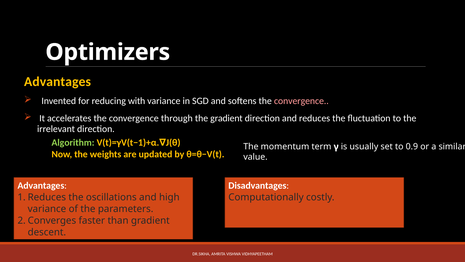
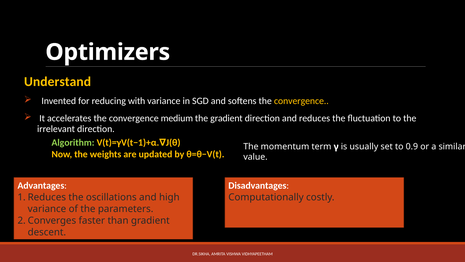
Advantages: Advantages -> Understand (58, 81)
convergence colour: pink -> yellow (301, 101)
through: through -> medium (177, 118)
